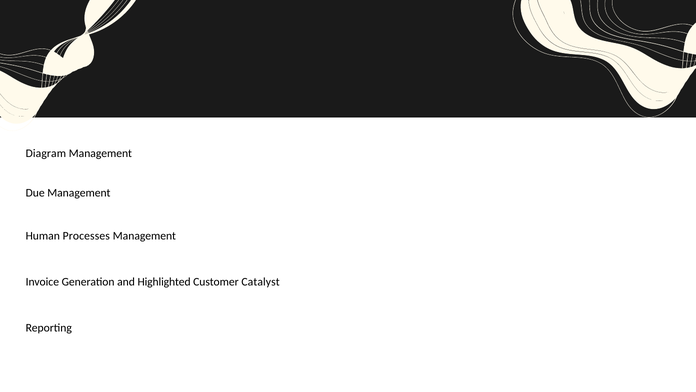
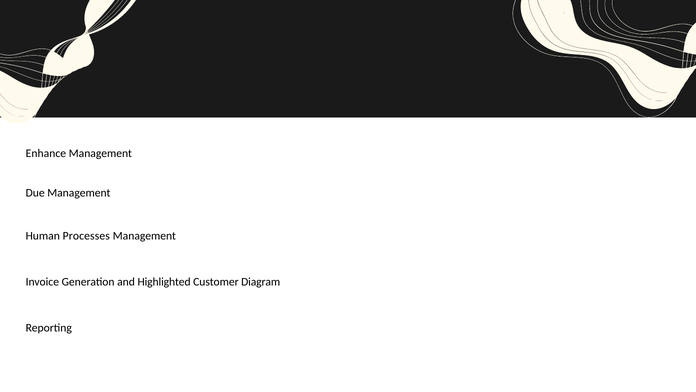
Diagram: Diagram -> Enhance (46, 153)
Catalyst: Catalyst -> Diagram (261, 281)
